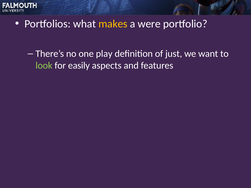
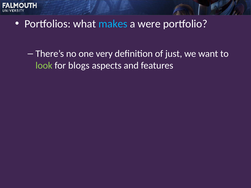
makes colour: yellow -> light blue (113, 24)
play: play -> very (104, 54)
easily: easily -> blogs (79, 66)
